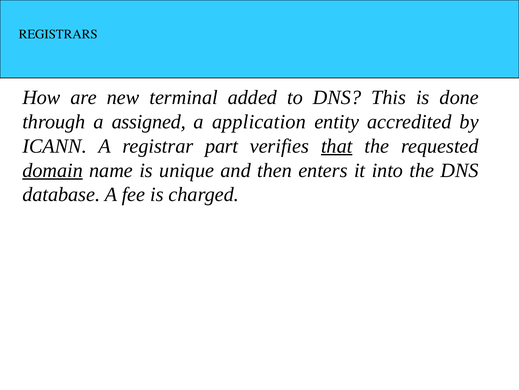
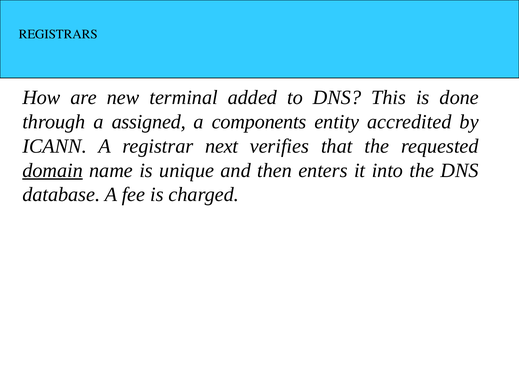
application: application -> components (259, 122)
part: part -> next (222, 146)
that underline: present -> none (337, 146)
